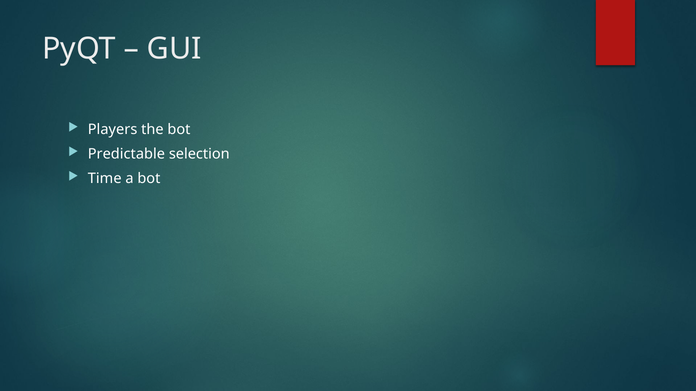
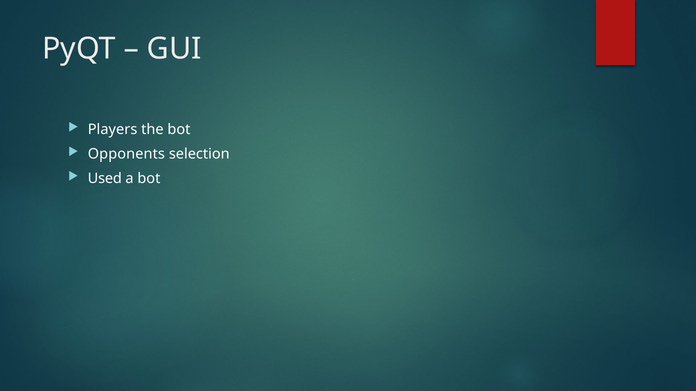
Predictable: Predictable -> Opponents (126, 154)
Time: Time -> Used (105, 179)
